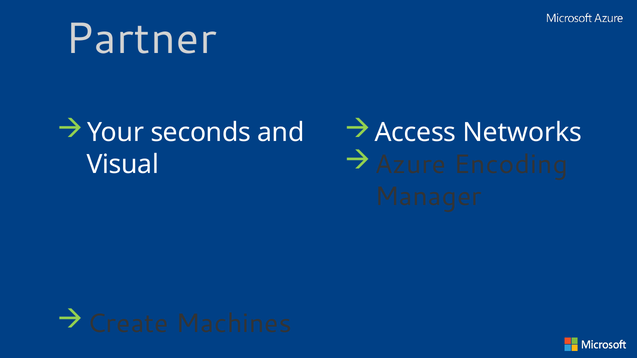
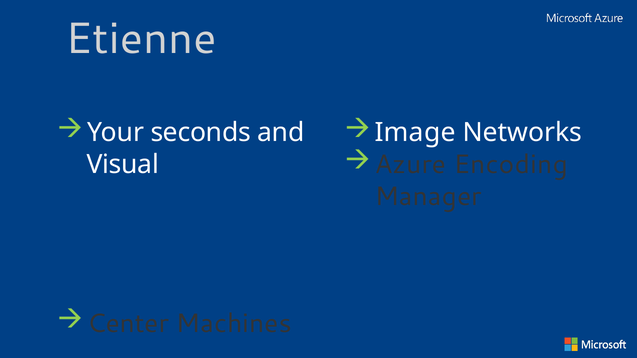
Partner: Partner -> Etienne (141, 39)
Access: Access -> Image (415, 133)
Create: Create -> Center (128, 324)
